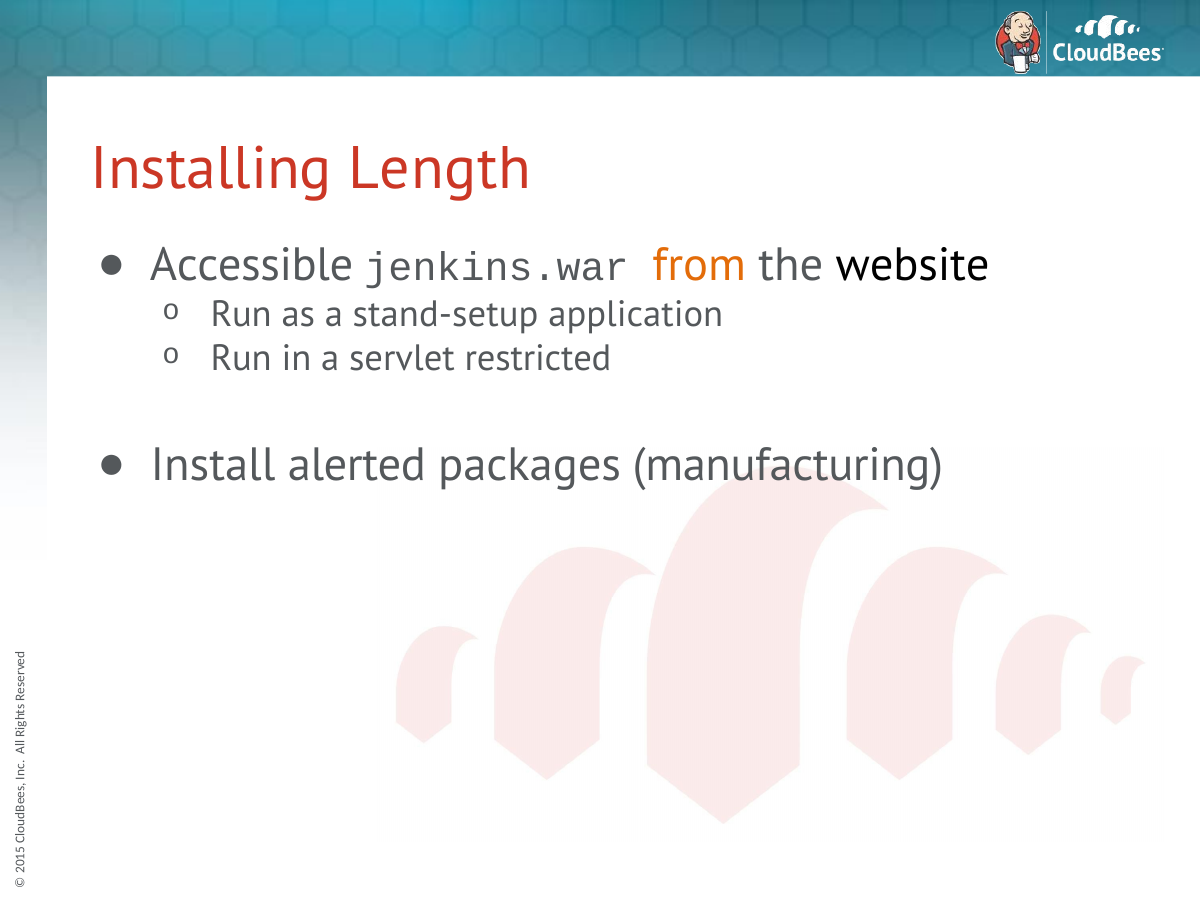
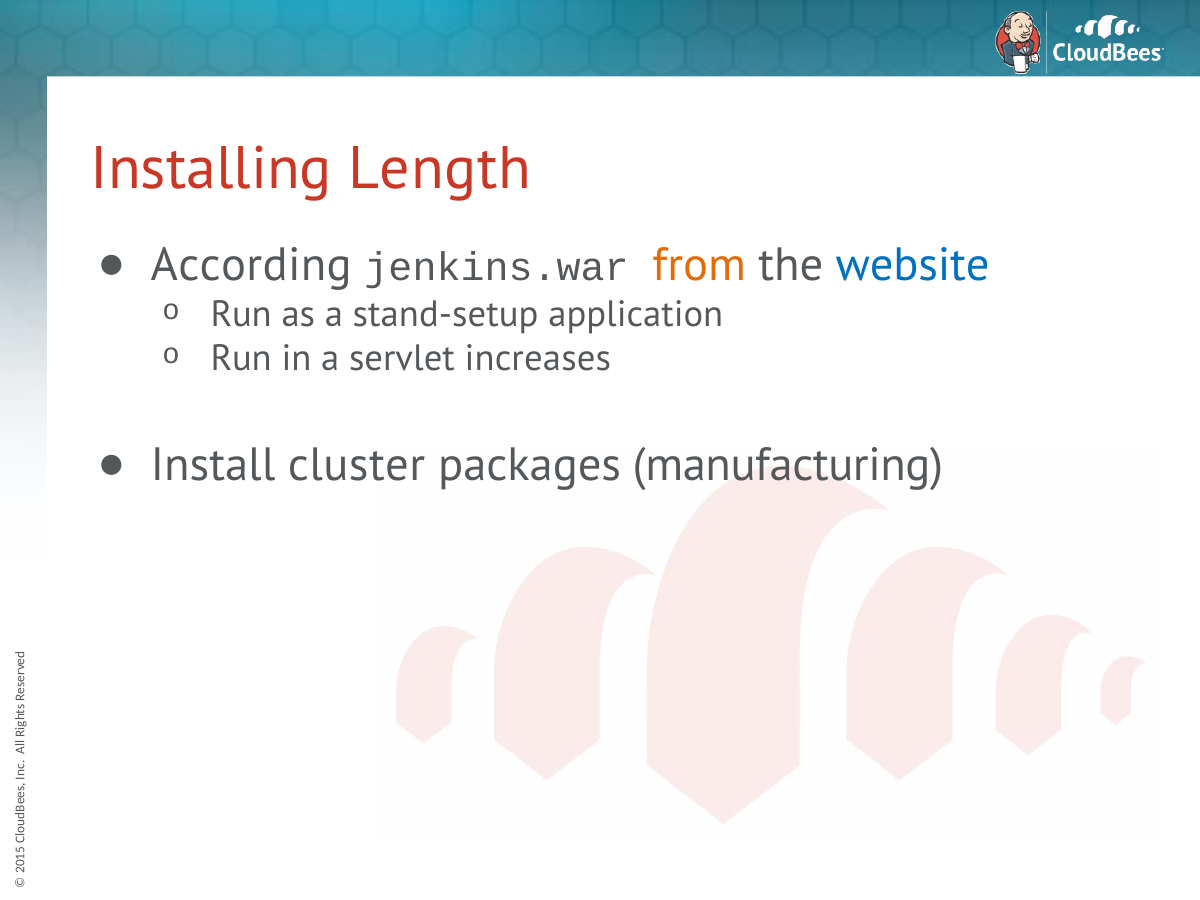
Accessible: Accessible -> According (251, 265)
website colour: black -> blue (913, 265)
restricted: restricted -> increases (538, 359)
alerted: alerted -> cluster (357, 465)
